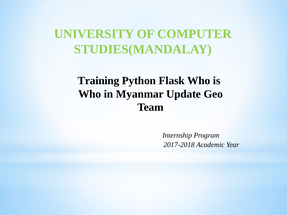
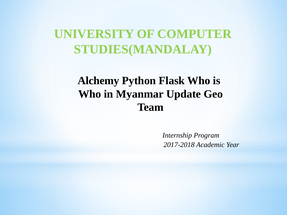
Training: Training -> Alchemy (99, 81)
